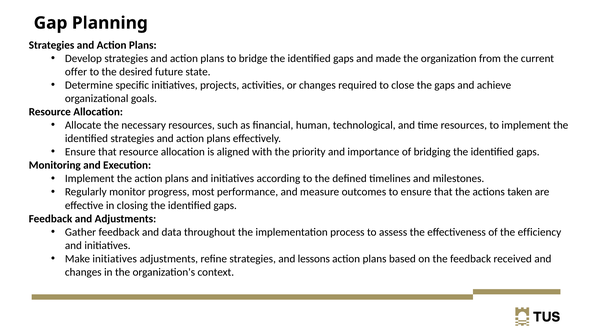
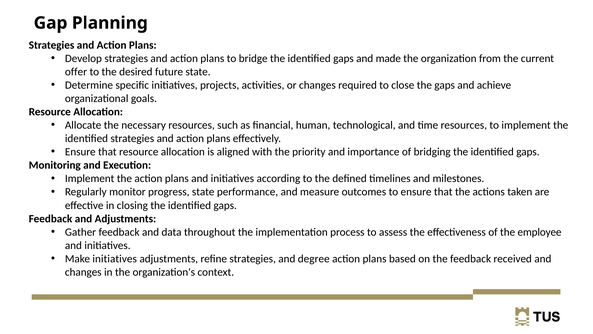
progress most: most -> state (203, 192)
efficiency: efficiency -> employee (540, 232)
lessons: lessons -> degree (314, 258)
